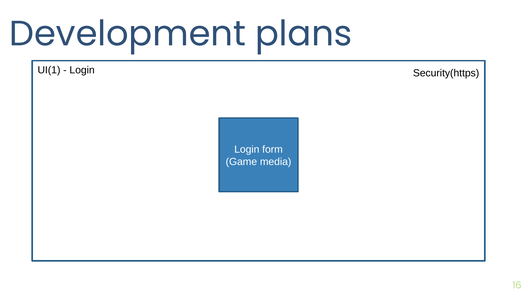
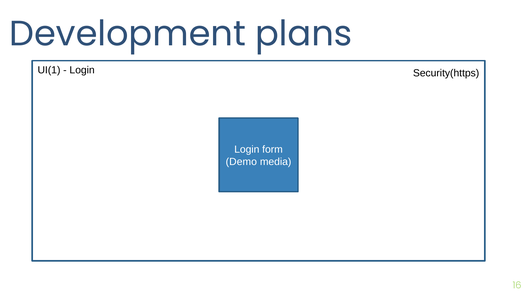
Game: Game -> Demo (241, 162)
